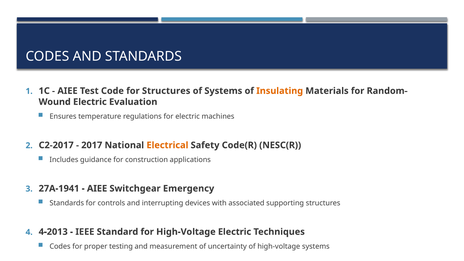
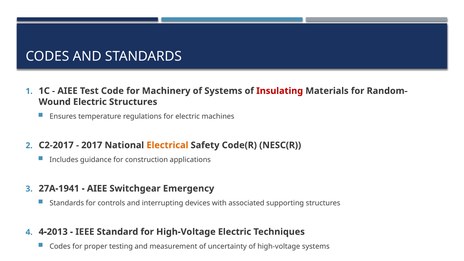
for Structures: Structures -> Machinery (166, 91)
Insulating colour: orange -> red (280, 91)
Electric Evaluation: Evaluation -> Structures (133, 102)
